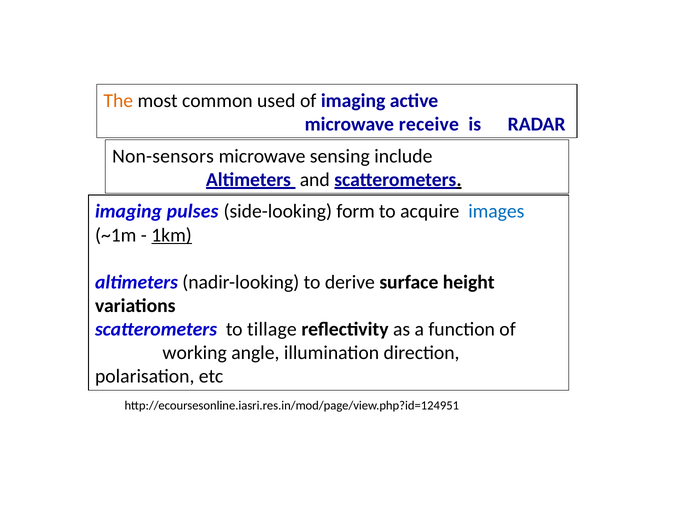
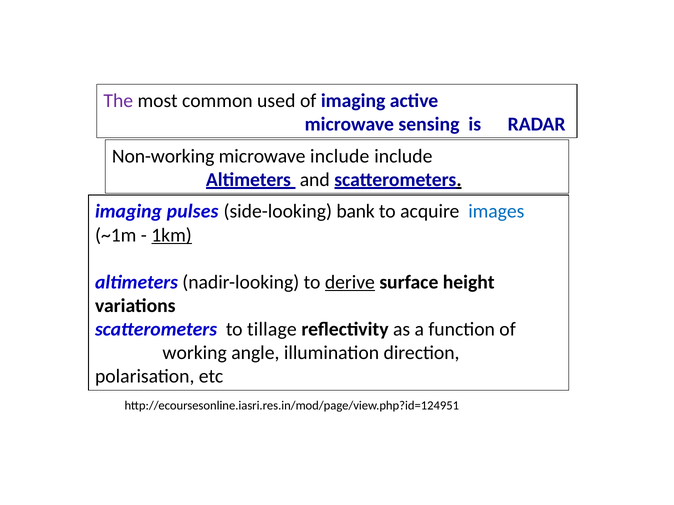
The colour: orange -> purple (118, 101)
receive: receive -> sensing (429, 124)
Non-sensors: Non-sensors -> Non-working (163, 156)
microwave sensing: sensing -> include (340, 156)
form: form -> bank (356, 212)
derive underline: none -> present (350, 282)
